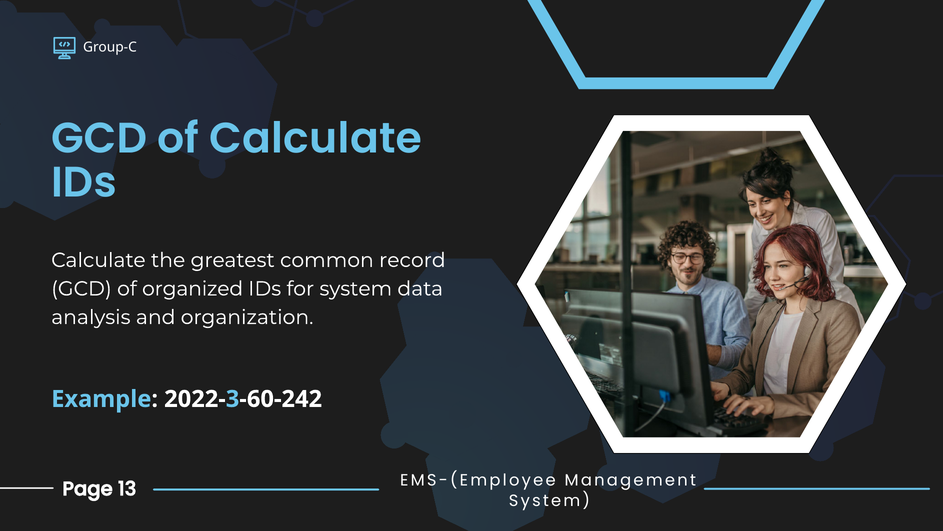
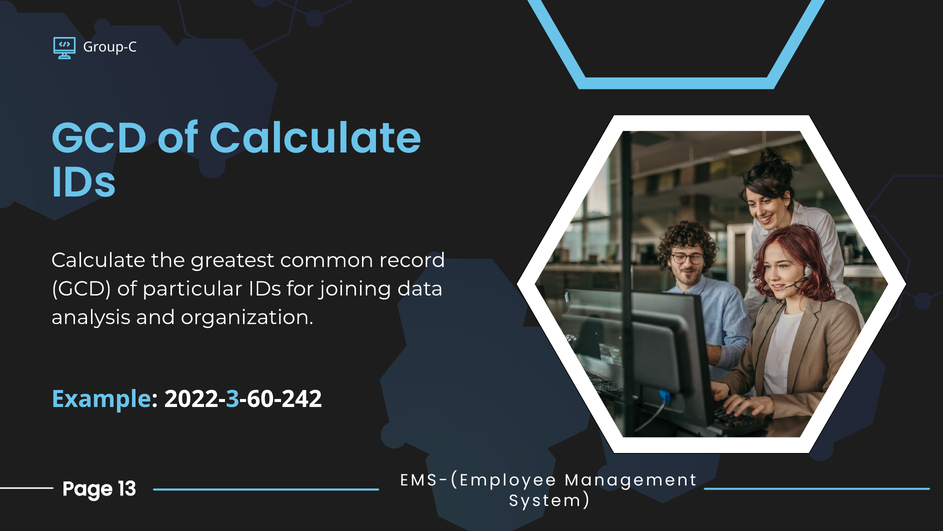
organized: organized -> particular (192, 288)
for system: system -> joining (356, 288)
